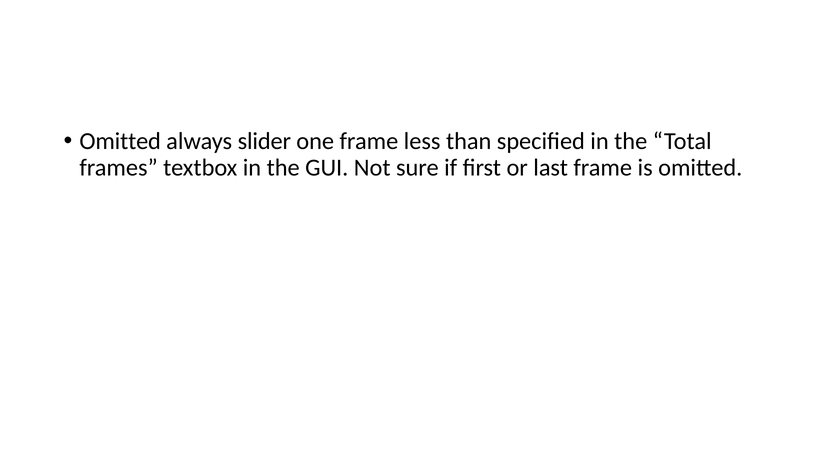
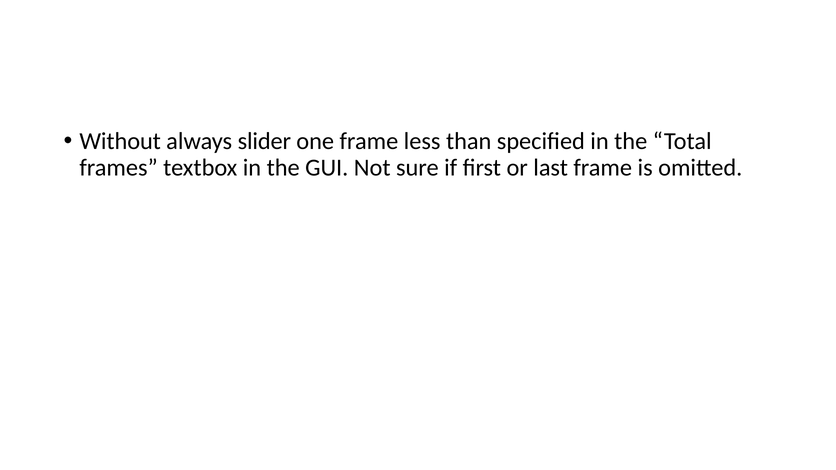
Omitted: Omitted -> Without (120, 141)
